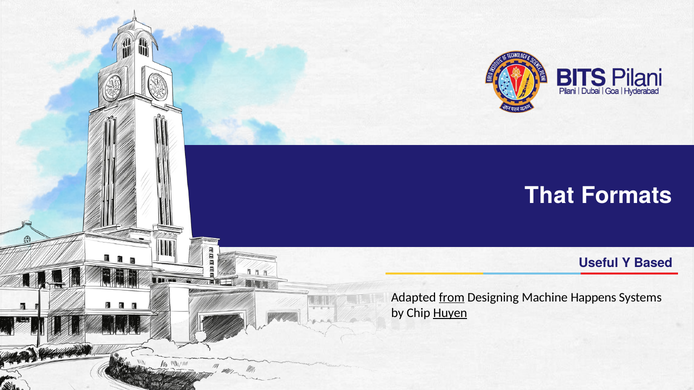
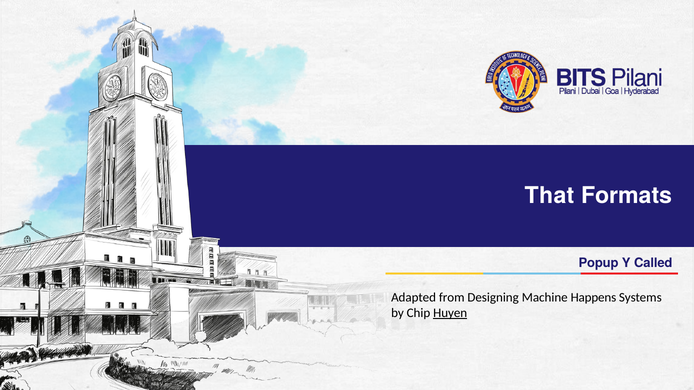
Useful: Useful -> Popup (599, 263)
Based: Based -> Called (653, 263)
from underline: present -> none (452, 298)
